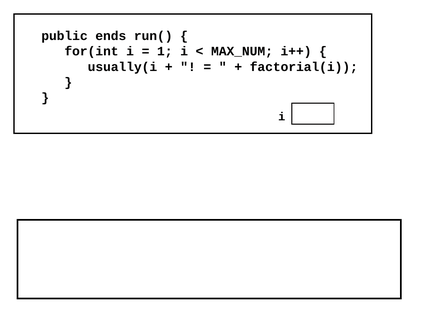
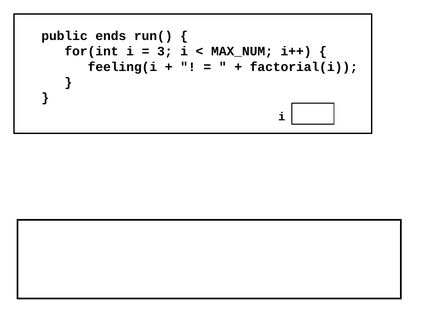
1: 1 -> 3 (165, 51)
usually(i: usually(i -> feeling(i (122, 67)
